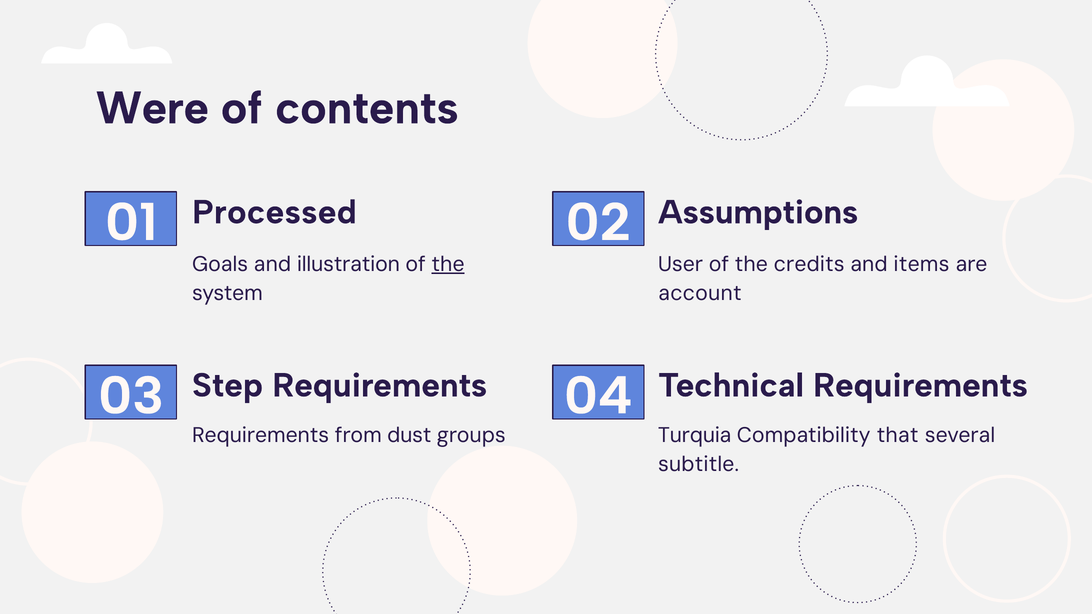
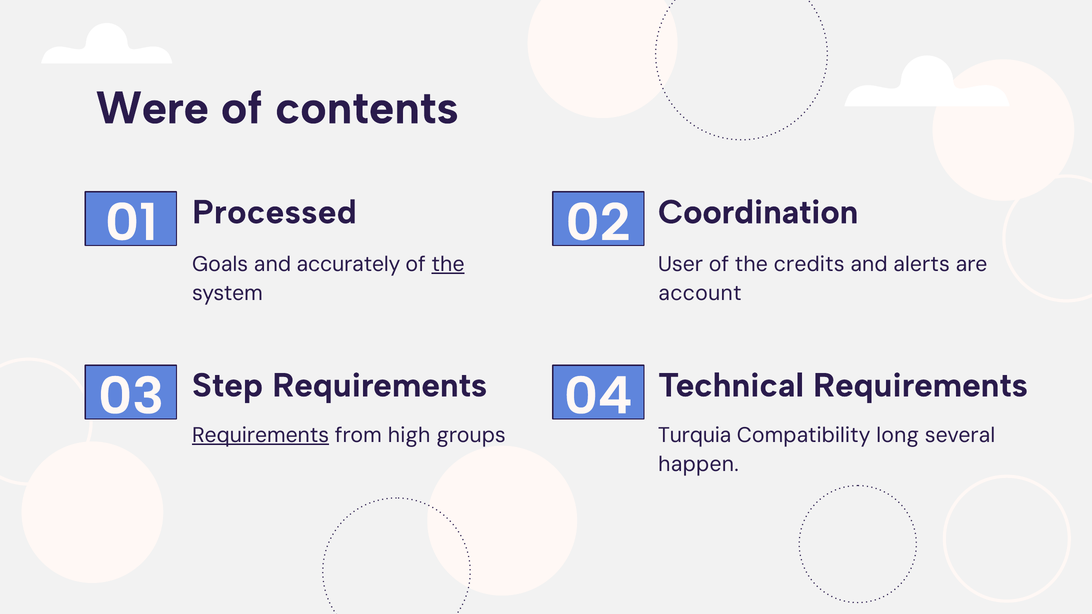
Assumptions: Assumptions -> Coordination (758, 212)
illustration: illustration -> accurately (348, 264)
items: items -> alerts (922, 264)
Requirements underline: none -> present (261, 435)
dust: dust -> high (409, 435)
that: that -> long (898, 435)
subtitle: subtitle -> happen (698, 465)
